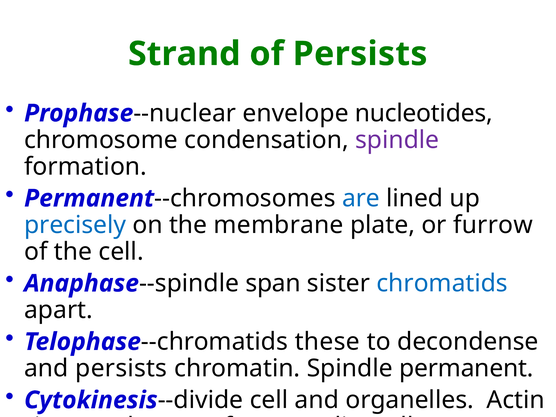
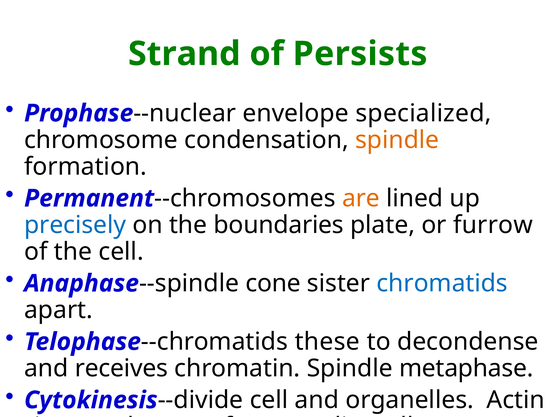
nucleotides: nucleotides -> specialized (423, 113)
spindle colour: purple -> orange (397, 140)
are colour: blue -> orange (361, 198)
membrane: membrane -> boundaries (279, 225)
span: span -> cone (273, 283)
and persists: persists -> receives (121, 368)
Spindle permanent: permanent -> metaphase (466, 368)
